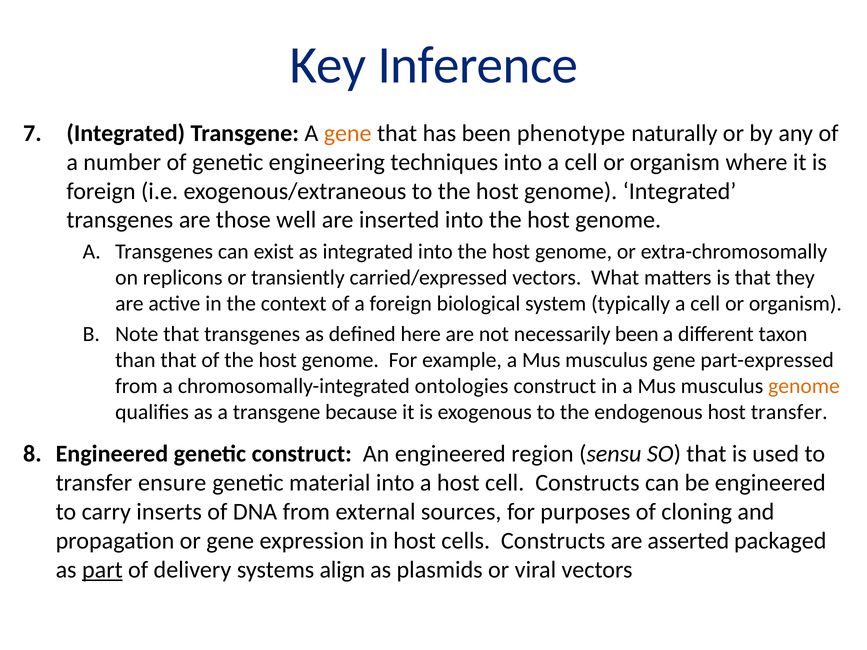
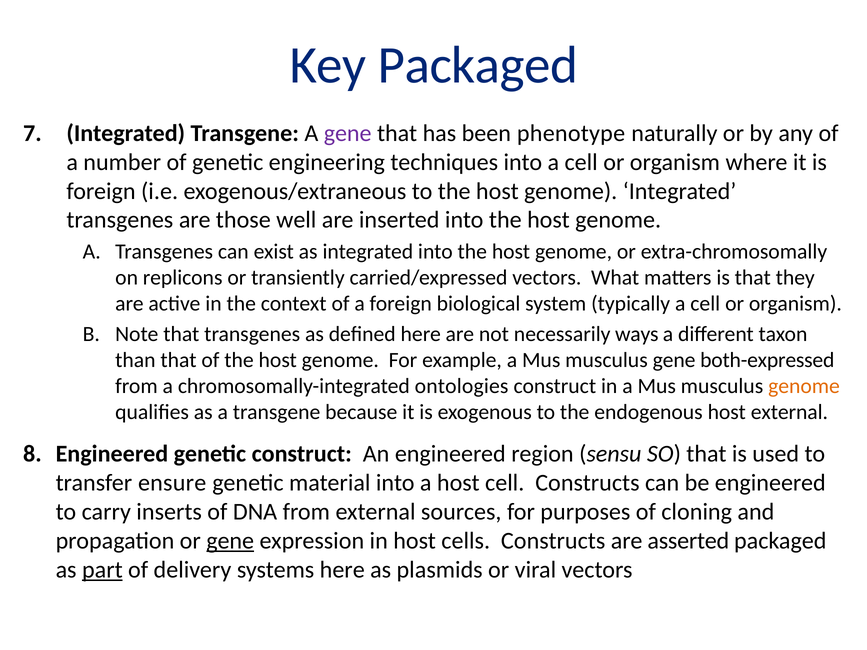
Key Inference: Inference -> Packaged (478, 65)
gene colour: orange -> purple (348, 133)
necessarily been: been -> ways (637, 334)
part-expressed: part-expressed -> both-expressed (767, 360)
host transfer: transfer -> external (789, 412)
gene underline: none -> present (230, 541)
systems align: align -> here (342, 570)
